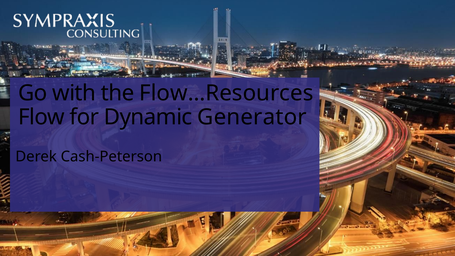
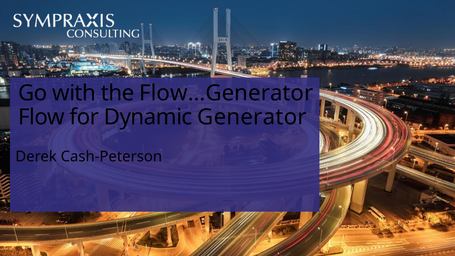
Flow…Resources: Flow…Resources -> Flow…Generator (226, 93)
